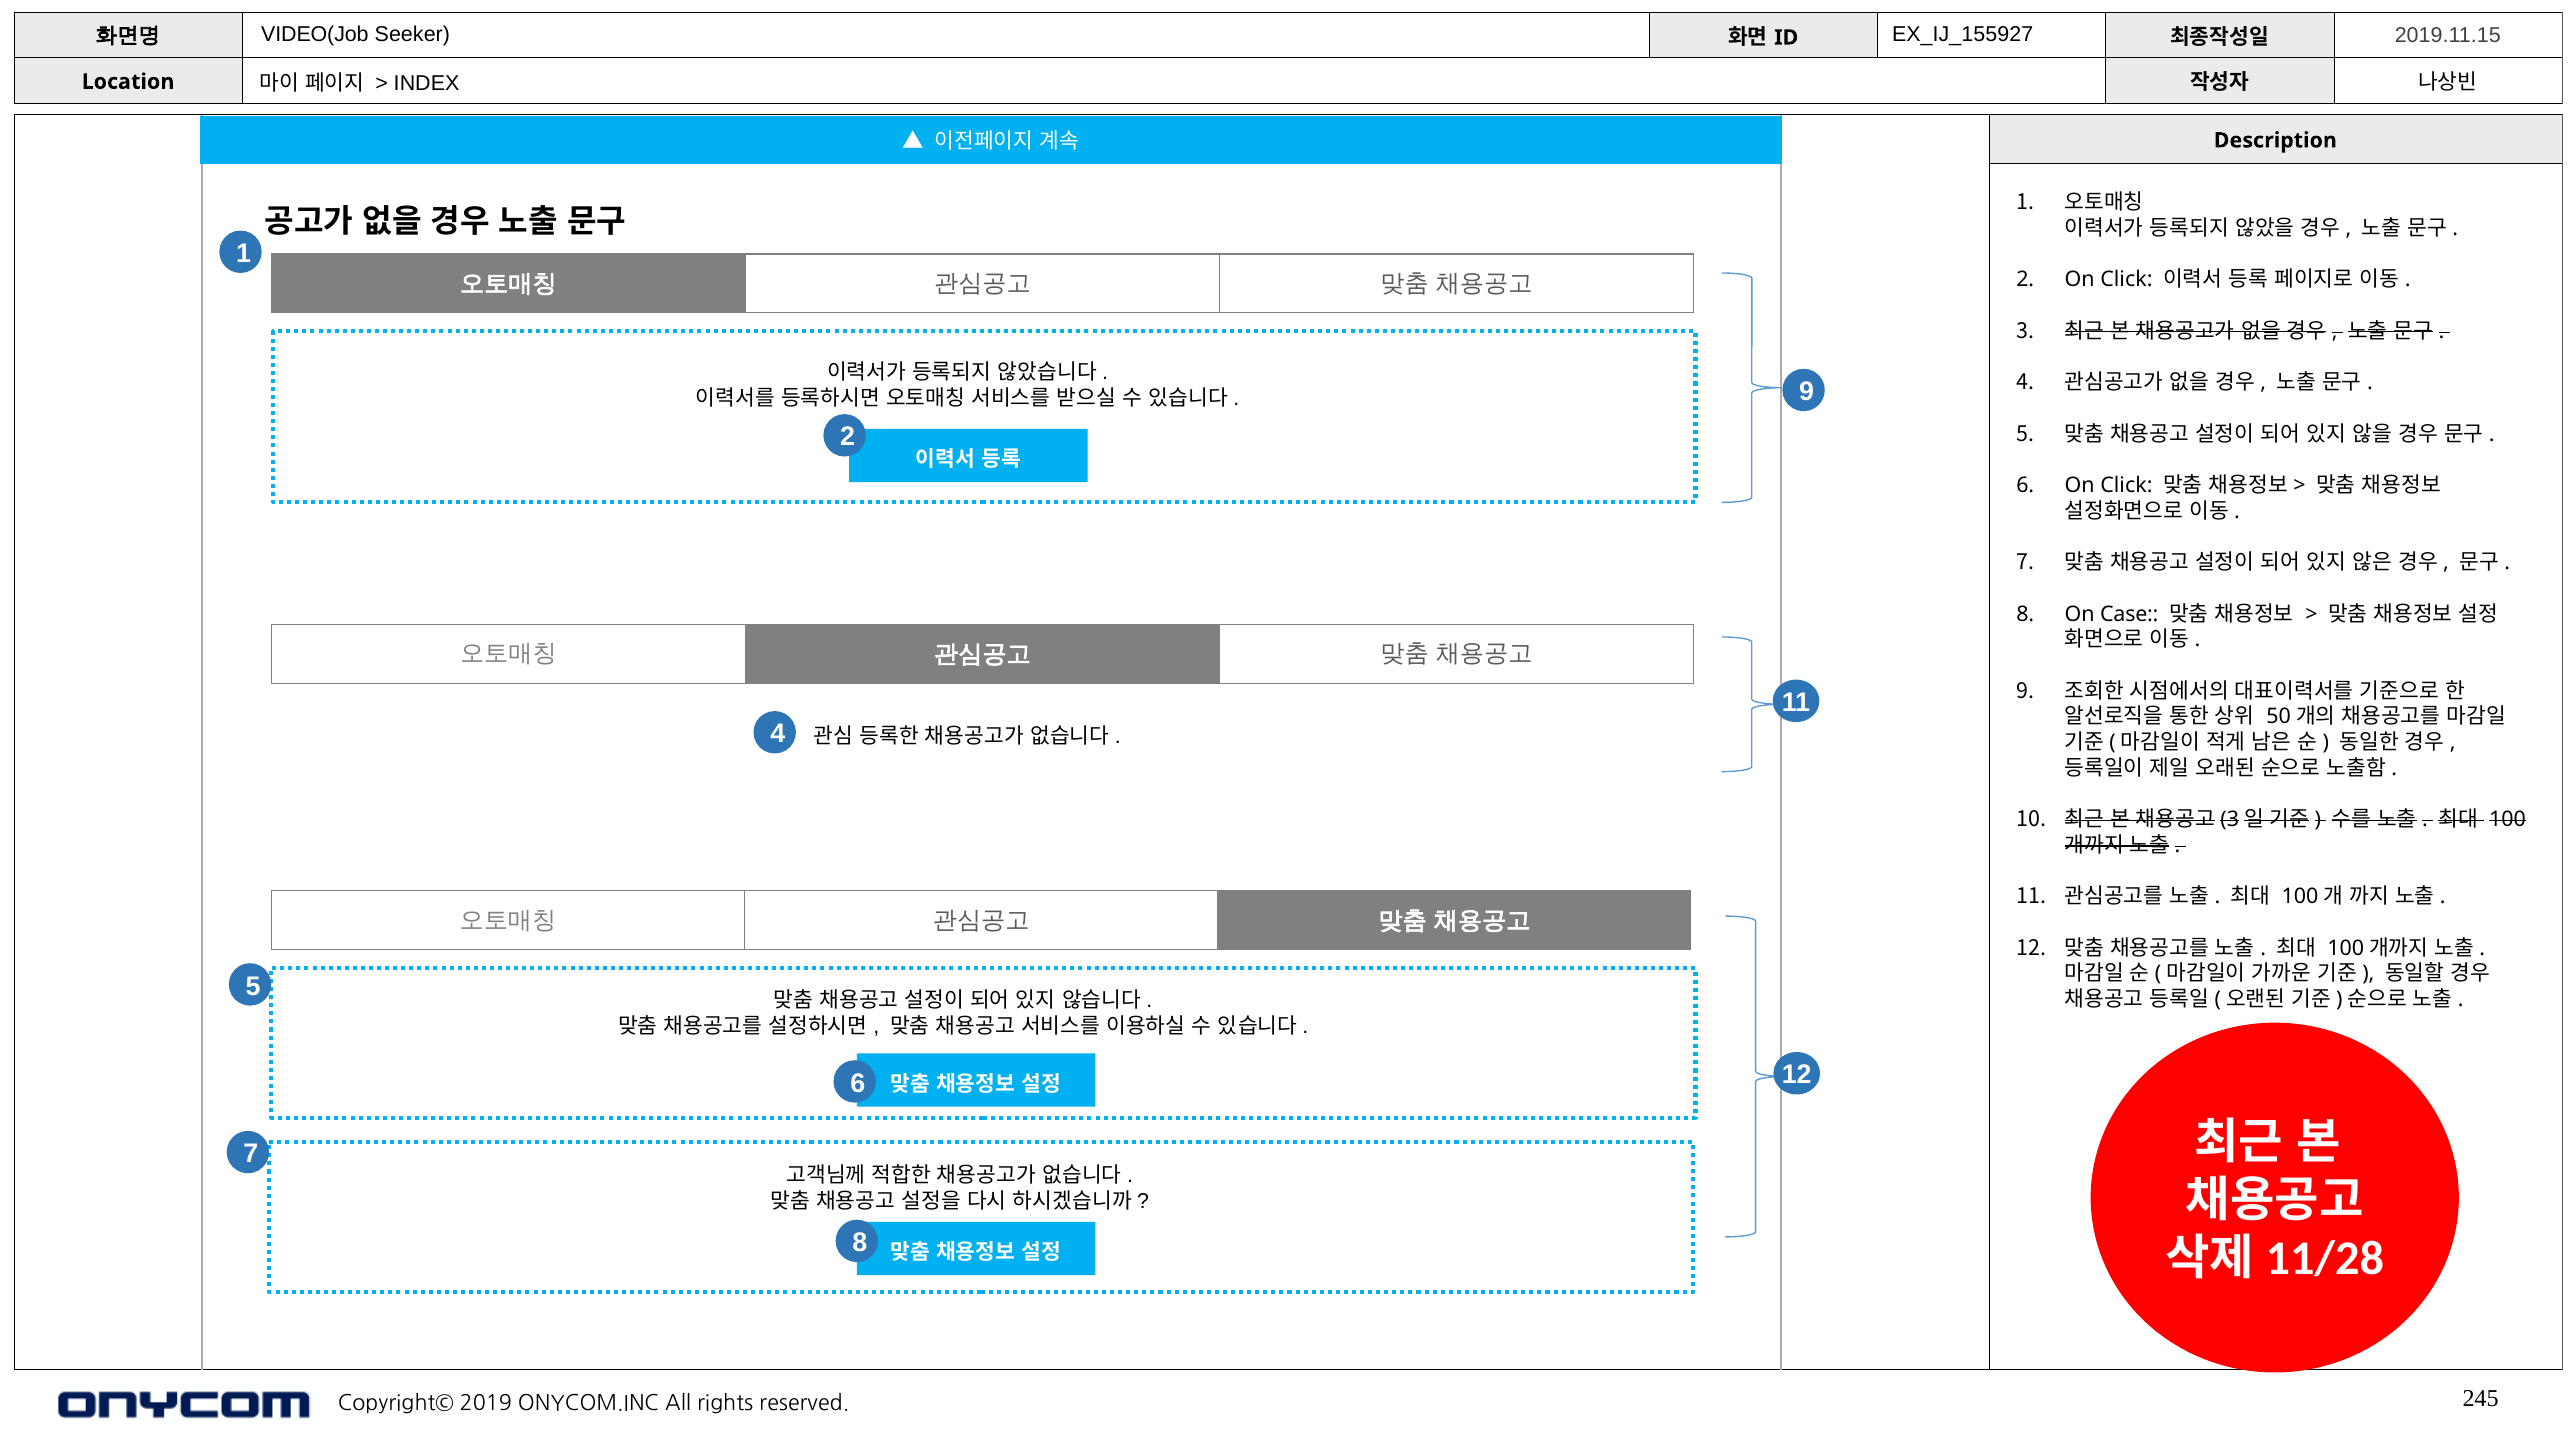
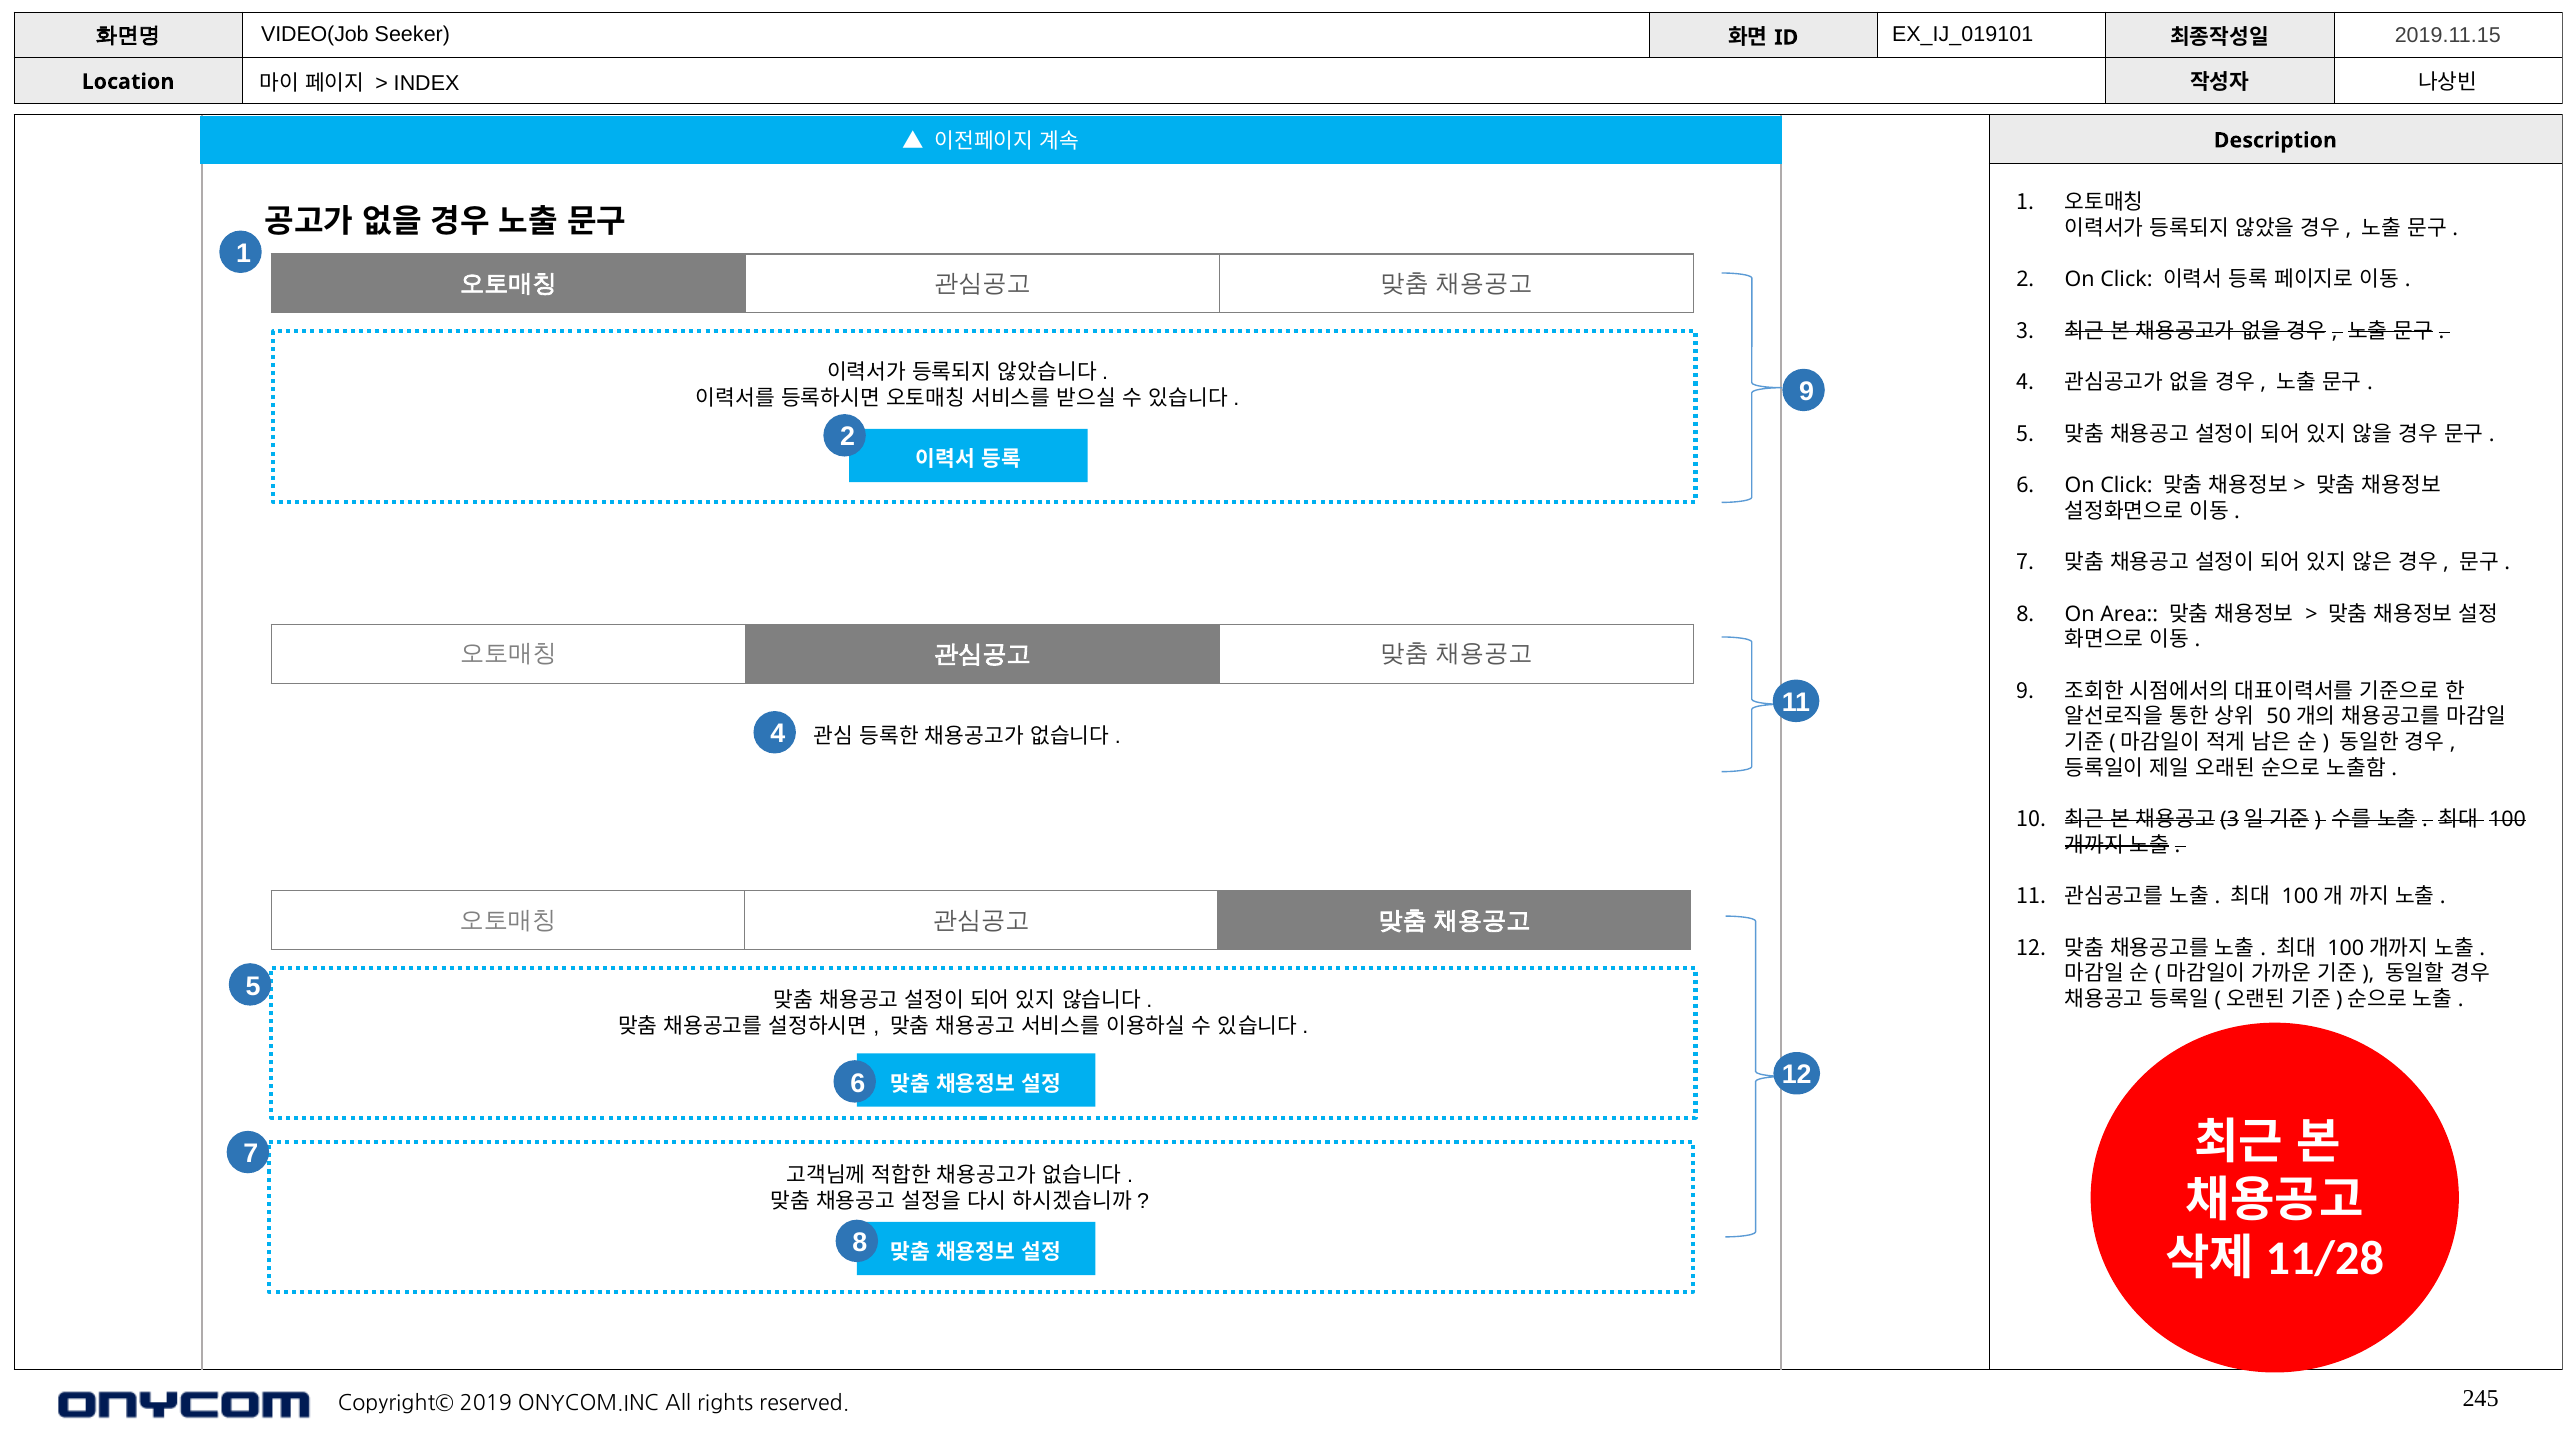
EX_IJ_155927: EX_IJ_155927 -> EX_IJ_019101 (1963, 35)
Case: Case -> Area (2129, 614)
